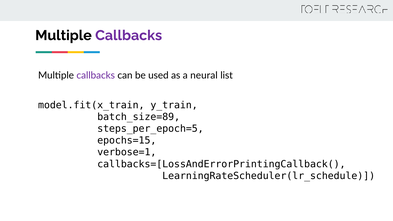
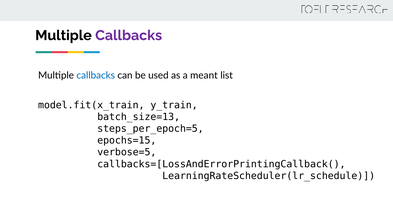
callbacks colour: purple -> blue (96, 75)
neural: neural -> meant (204, 75)
batch_size=89: batch_size=89 -> batch_size=13 (139, 117)
verbose=1: verbose=1 -> verbose=5 (127, 152)
